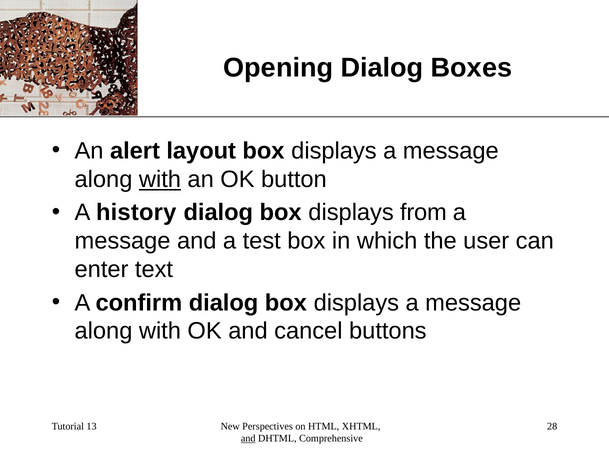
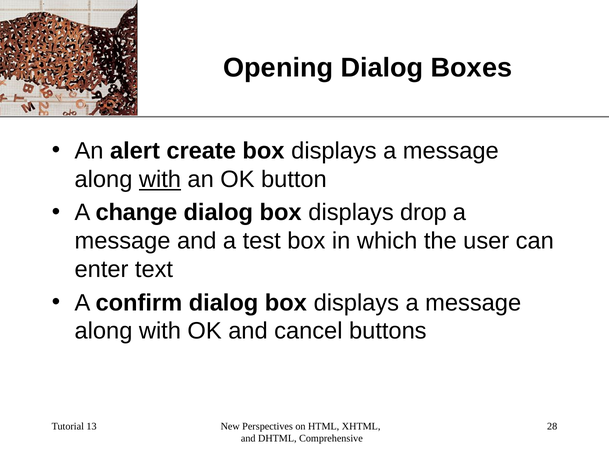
layout: layout -> create (201, 151)
history: history -> change (136, 212)
from: from -> drop (423, 212)
and underline: present -> none (248, 438)
